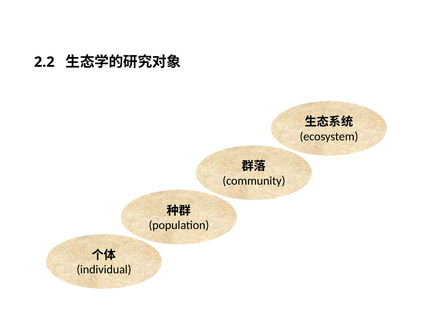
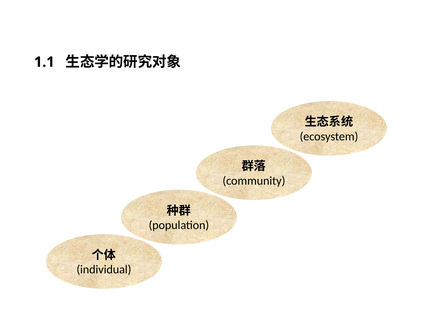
2.2: 2.2 -> 1.1 (44, 62)
